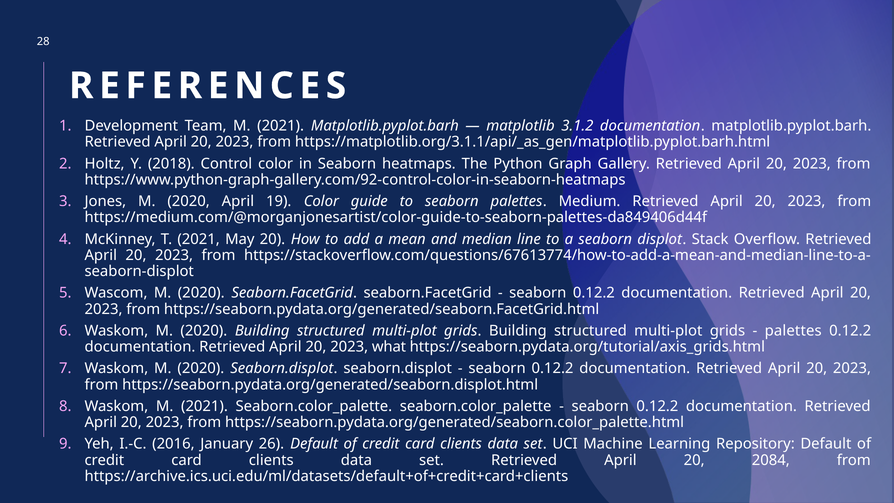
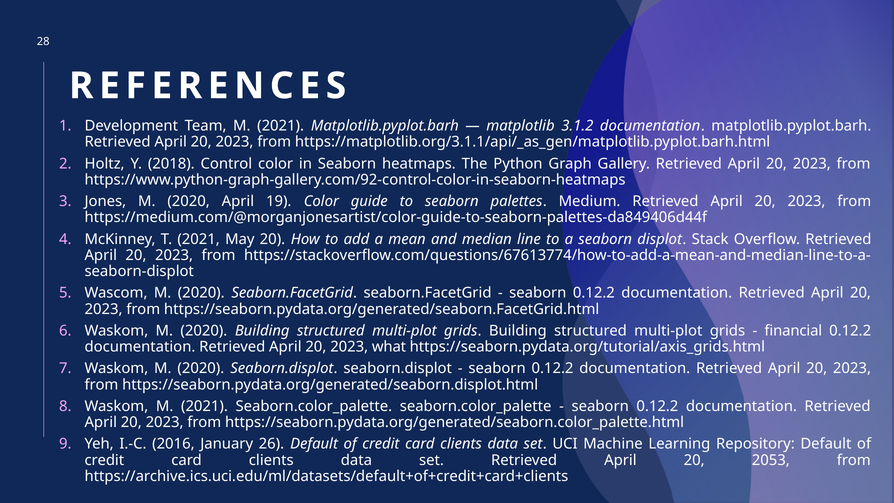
palettes: palettes -> financial (793, 331)
2084: 2084 -> 2053 (771, 460)
